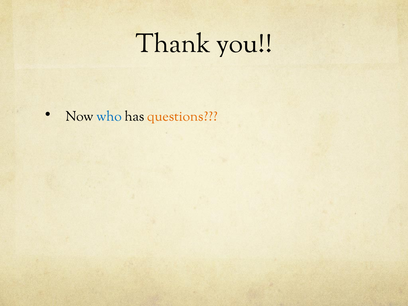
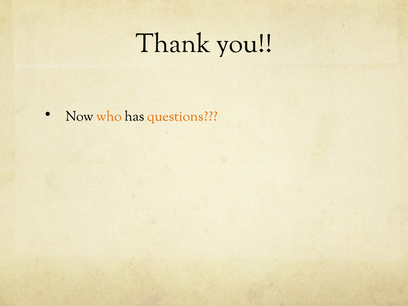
who colour: blue -> orange (109, 116)
